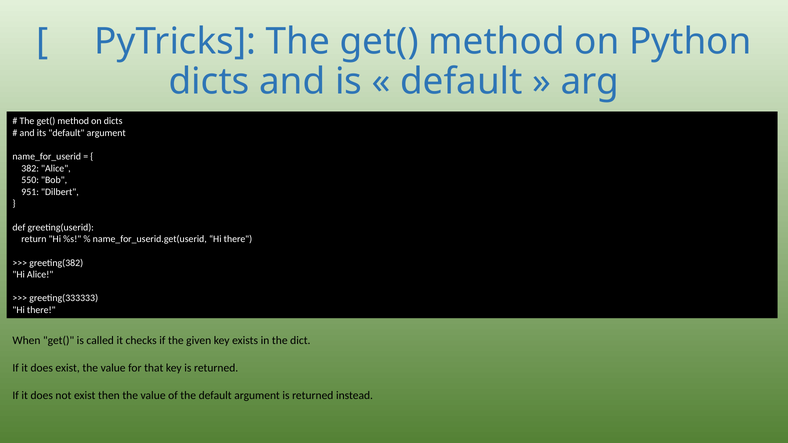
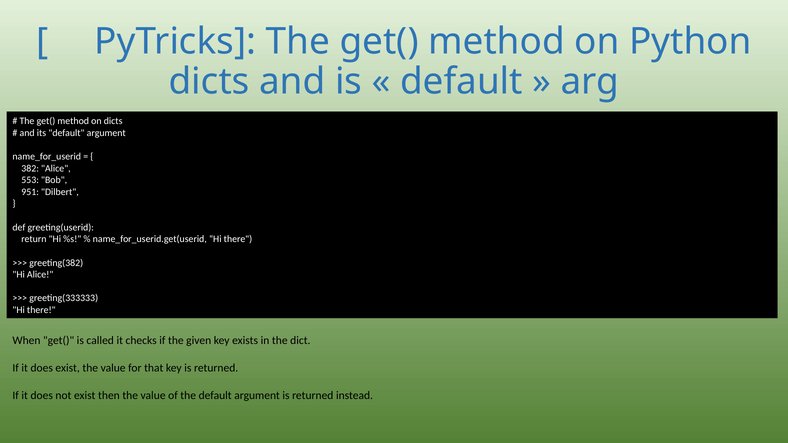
550: 550 -> 553 (30, 180)
